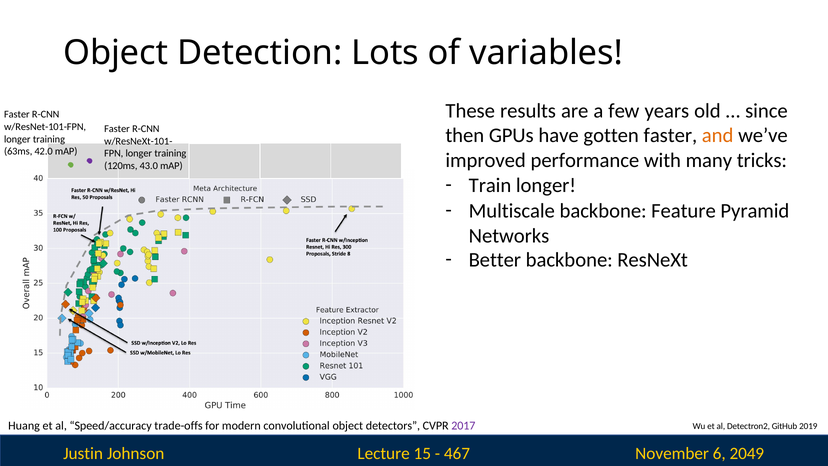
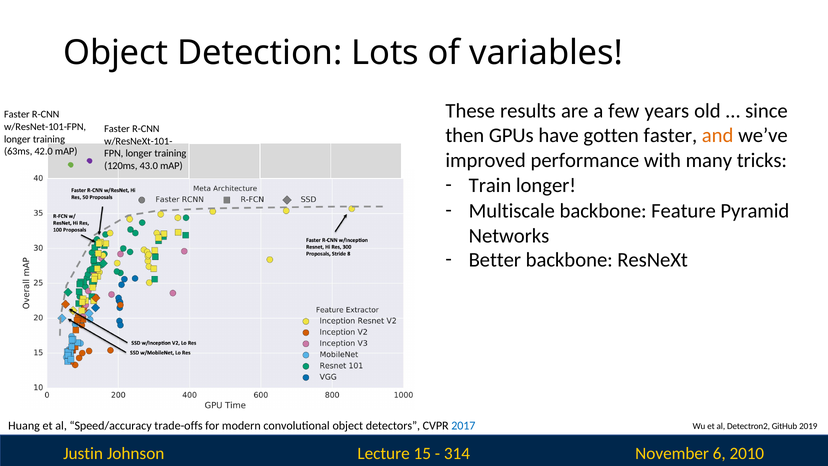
2017 colour: purple -> blue (463, 426)
467: 467 -> 314 (457, 453)
2049: 2049 -> 2010 (747, 453)
